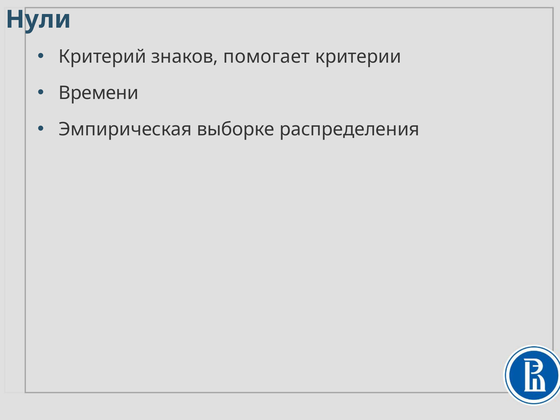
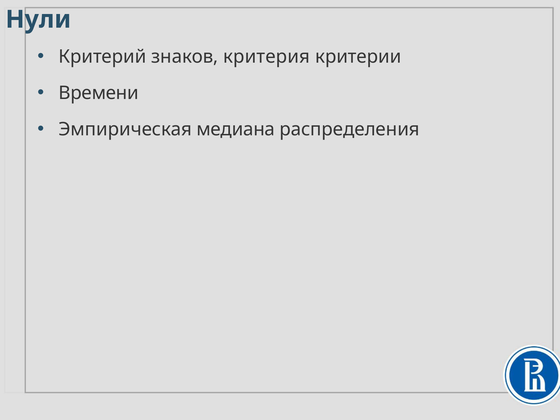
помогает: помогает -> критерия (267, 57)
выборке: выборке -> медиана (236, 129)
